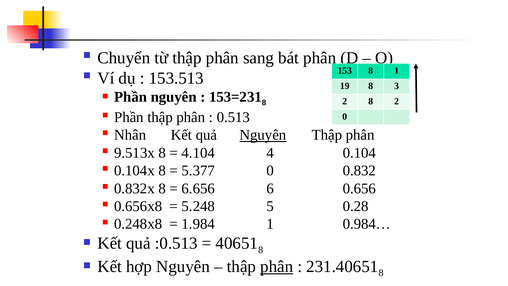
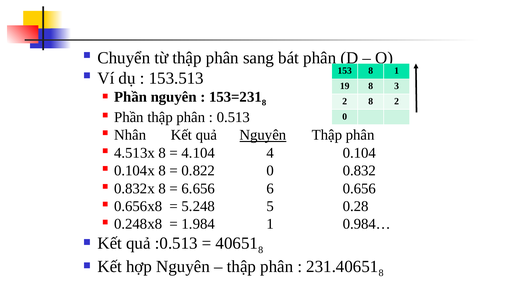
9.513x: 9.513x -> 4.513x (134, 153)
5.377: 5.377 -> 0.822 (198, 171)
phân underline: present -> none (277, 266)
